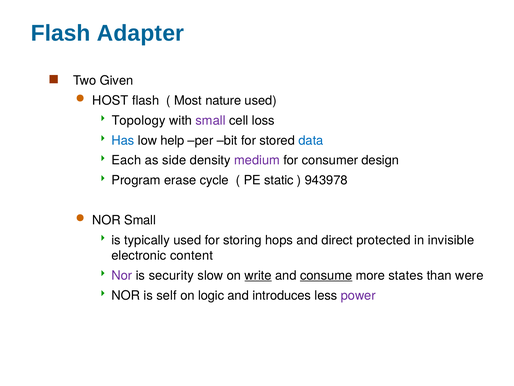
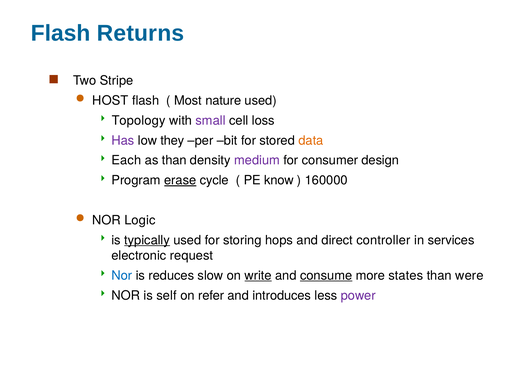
Adapter: Adapter -> Returns (141, 33)
Given: Given -> Stripe (117, 81)
Has colour: blue -> purple (123, 140)
help: help -> they (172, 140)
data colour: blue -> orange (311, 140)
as side: side -> than (174, 160)
erase underline: none -> present (180, 180)
static: static -> know (279, 180)
943978: 943978 -> 160000 (326, 180)
NOR Small: Small -> Logic (140, 220)
typically underline: none -> present (147, 240)
protected: protected -> controller (383, 240)
invisible: invisible -> services (451, 240)
content: content -> request (192, 255)
Nor colour: purple -> blue (122, 275)
security: security -> reduces (171, 275)
logic: logic -> refer (211, 295)
